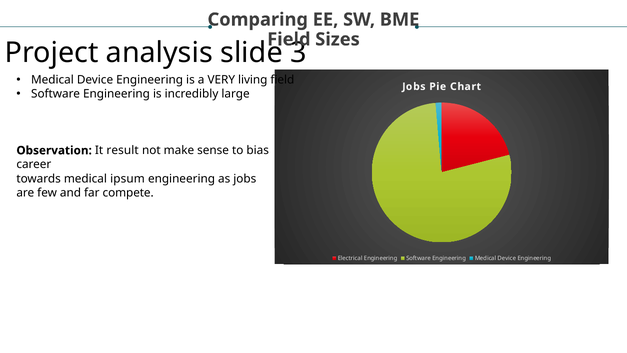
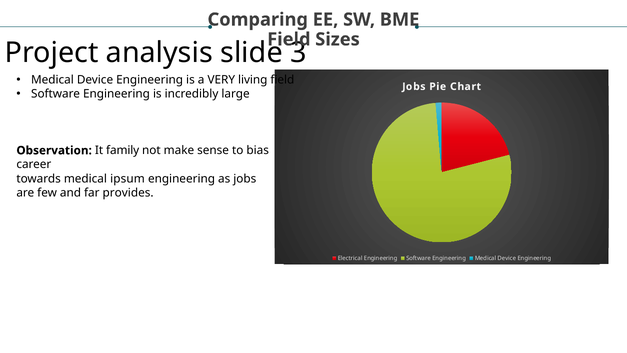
result: result -> family (123, 150)
compete: compete -> provides (128, 193)
